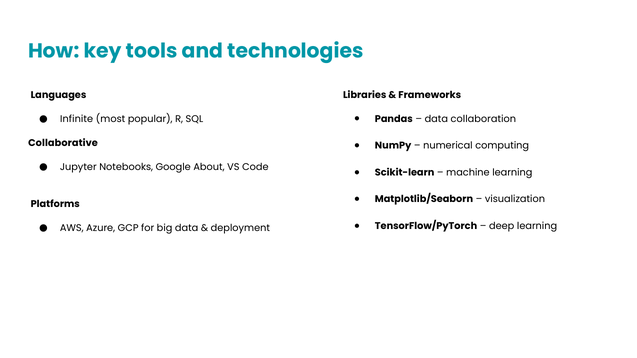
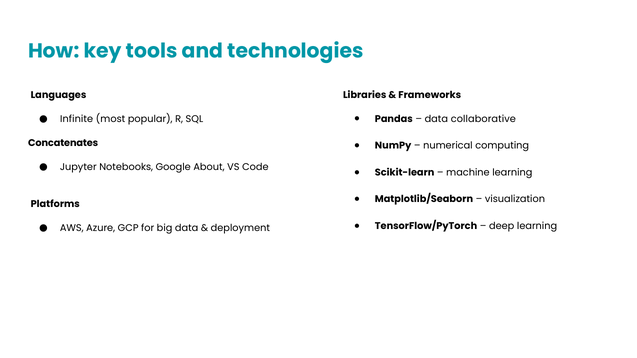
collaboration: collaboration -> collaborative (483, 119)
Collaborative: Collaborative -> Concatenates (63, 143)
